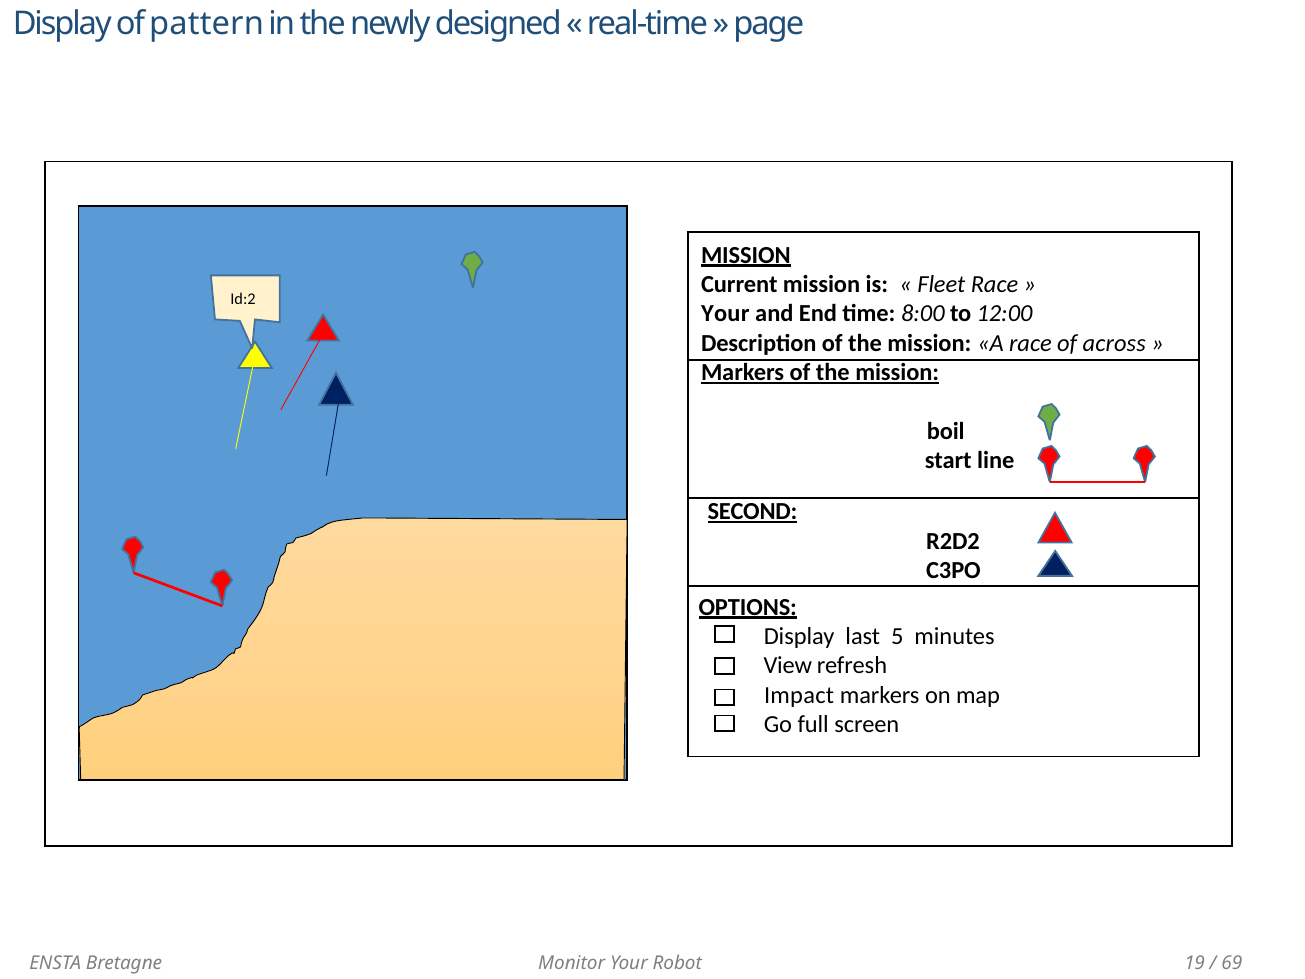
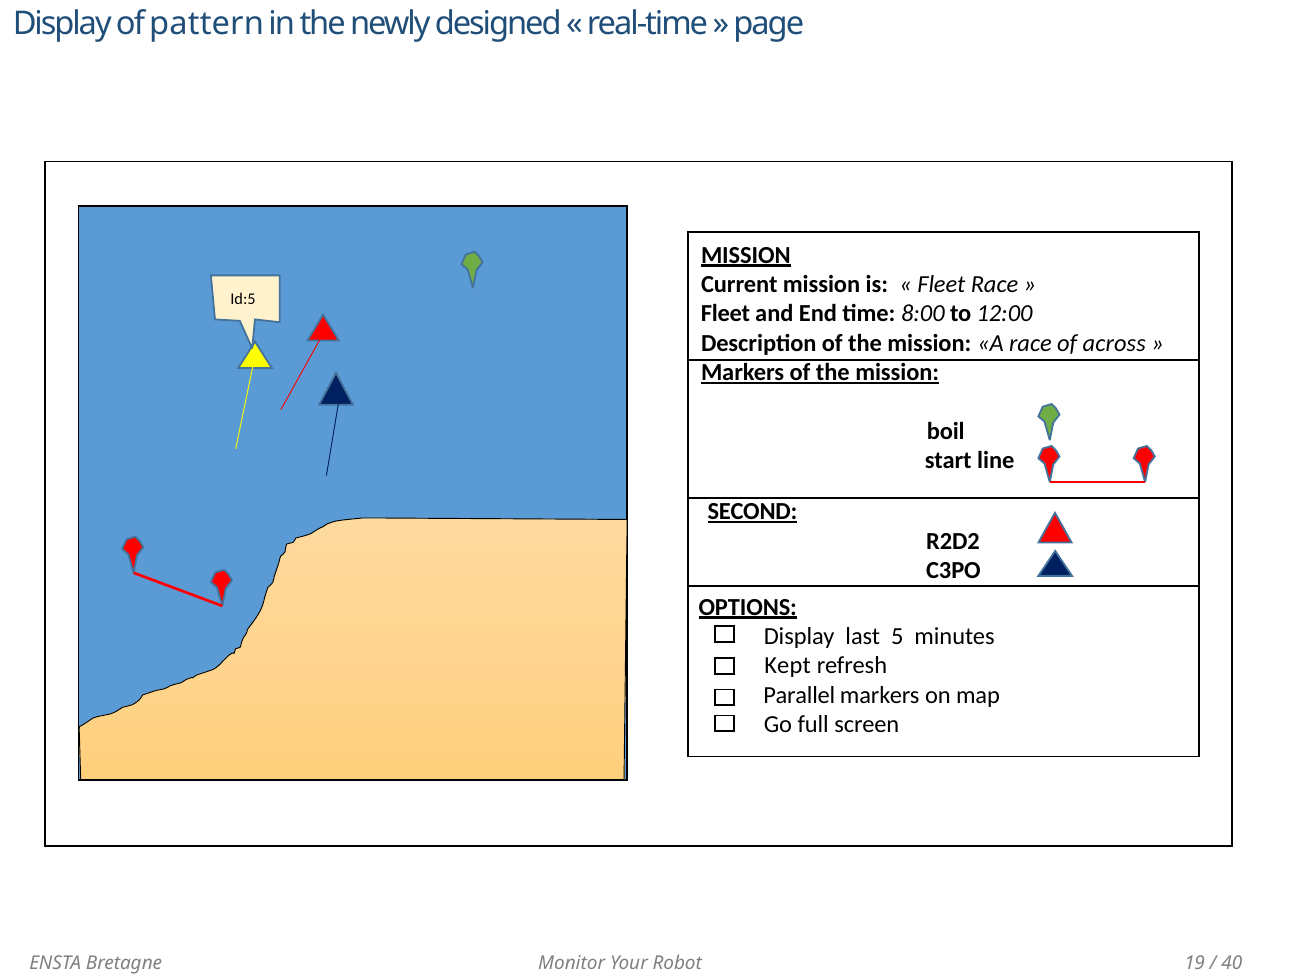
Id:2: Id:2 -> Id:5 (243, 299)
Your: Your -> Fleet (726, 314)
View: View -> Kept (788, 666)
Impact: Impact -> Parallel (799, 695)
69: 69 -> 40 (1232, 963)
